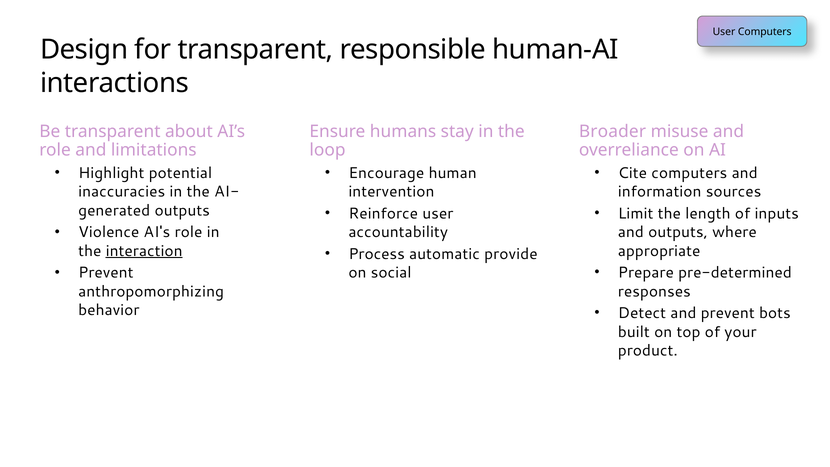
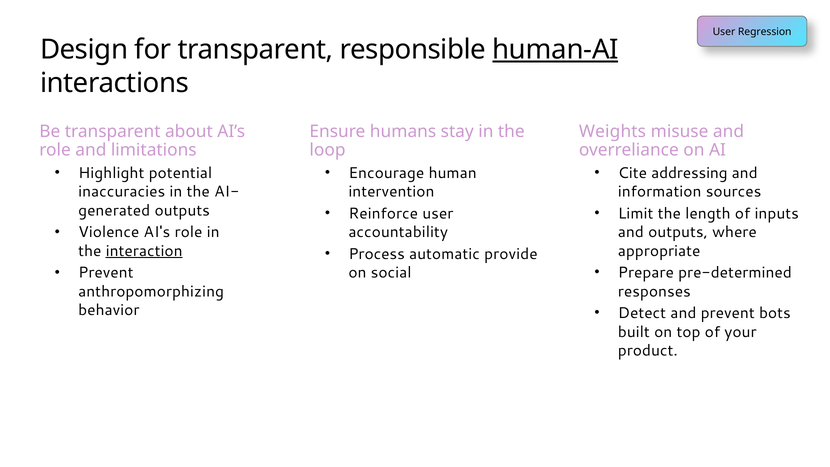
User Computers: Computers -> Regression (765, 32)
human-AI underline: none -> present (555, 50)
Broader: Broader -> Weights (612, 131)
Cite computers: computers -> addressing (689, 173)
